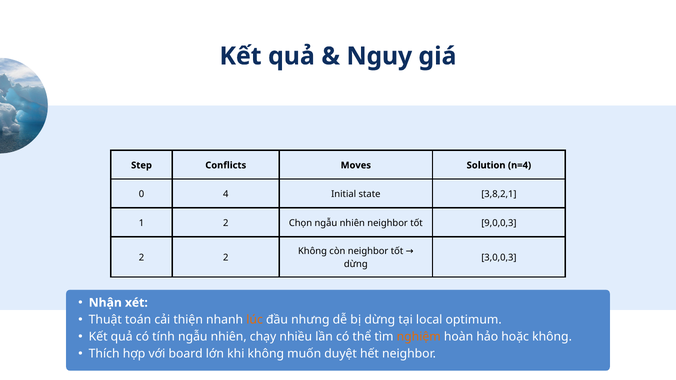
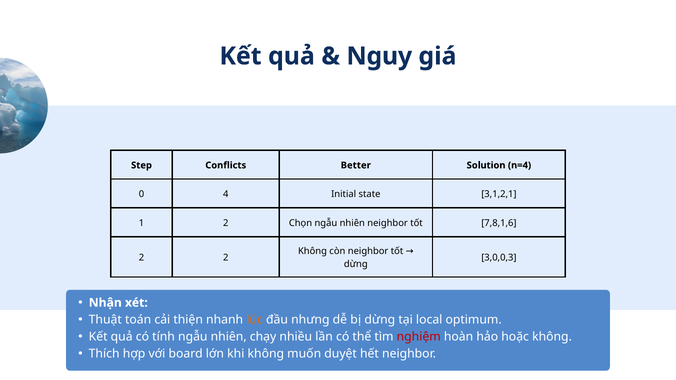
Moves: Moves -> Better (356, 165)
3,8,2,1: 3,8,2,1 -> 3,1,2,1 (499, 194)
9,0,0,3: 9,0,0,3 -> 7,8,1,6 (499, 223)
nghiệm colour: orange -> red (419, 337)
